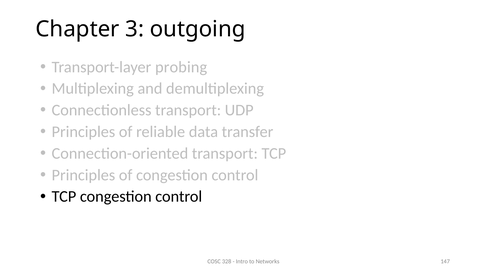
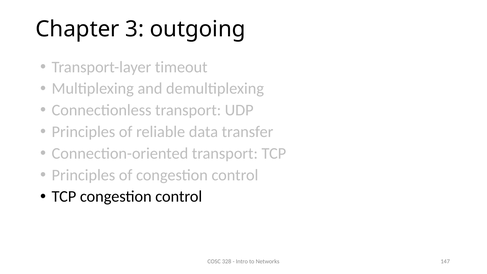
probing: probing -> timeout (181, 67)
